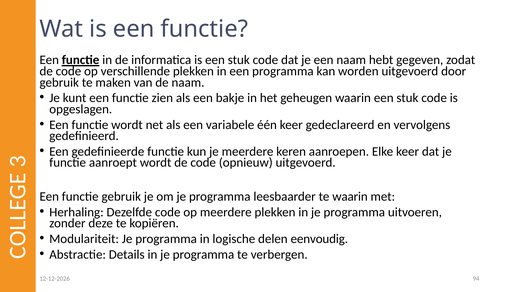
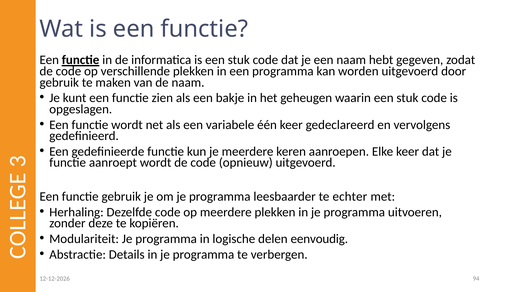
te waarin: waarin -> echter (350, 197)
